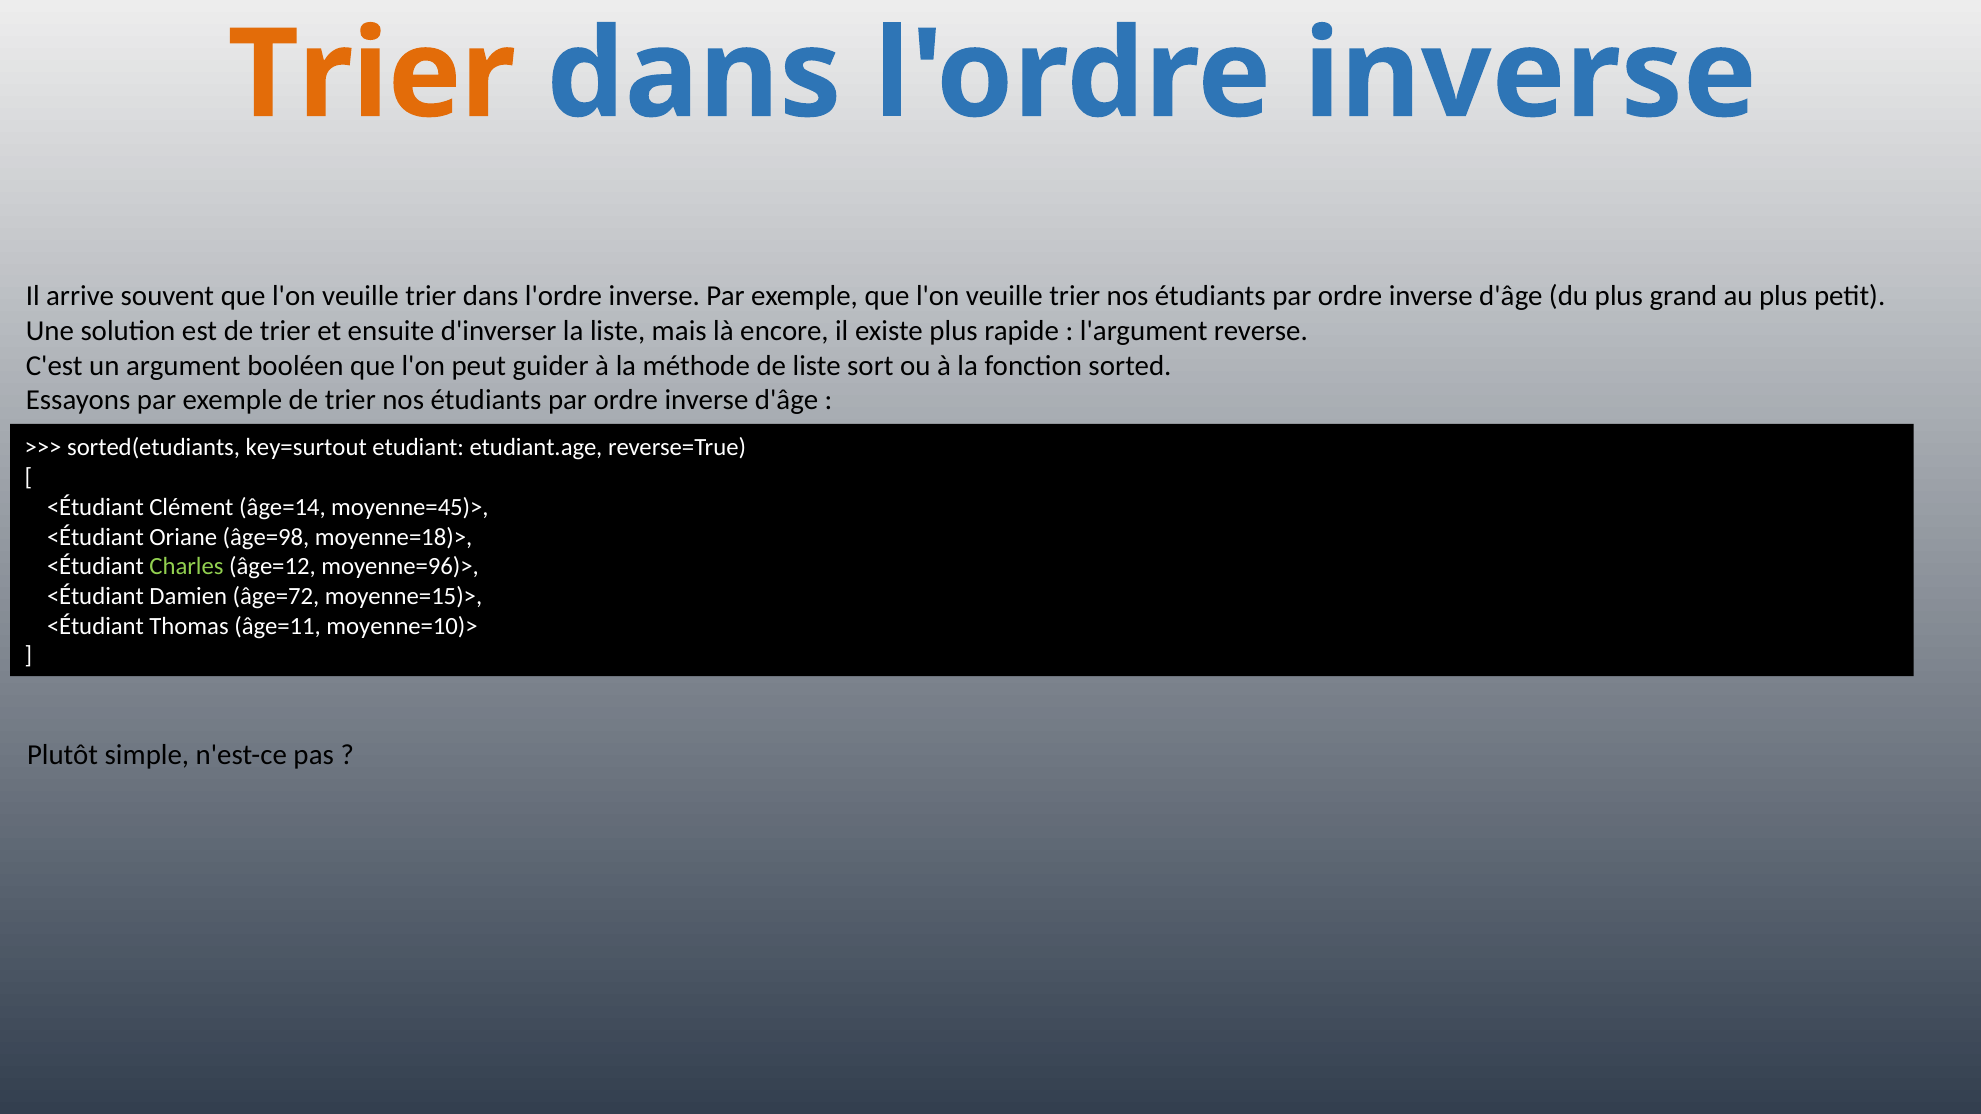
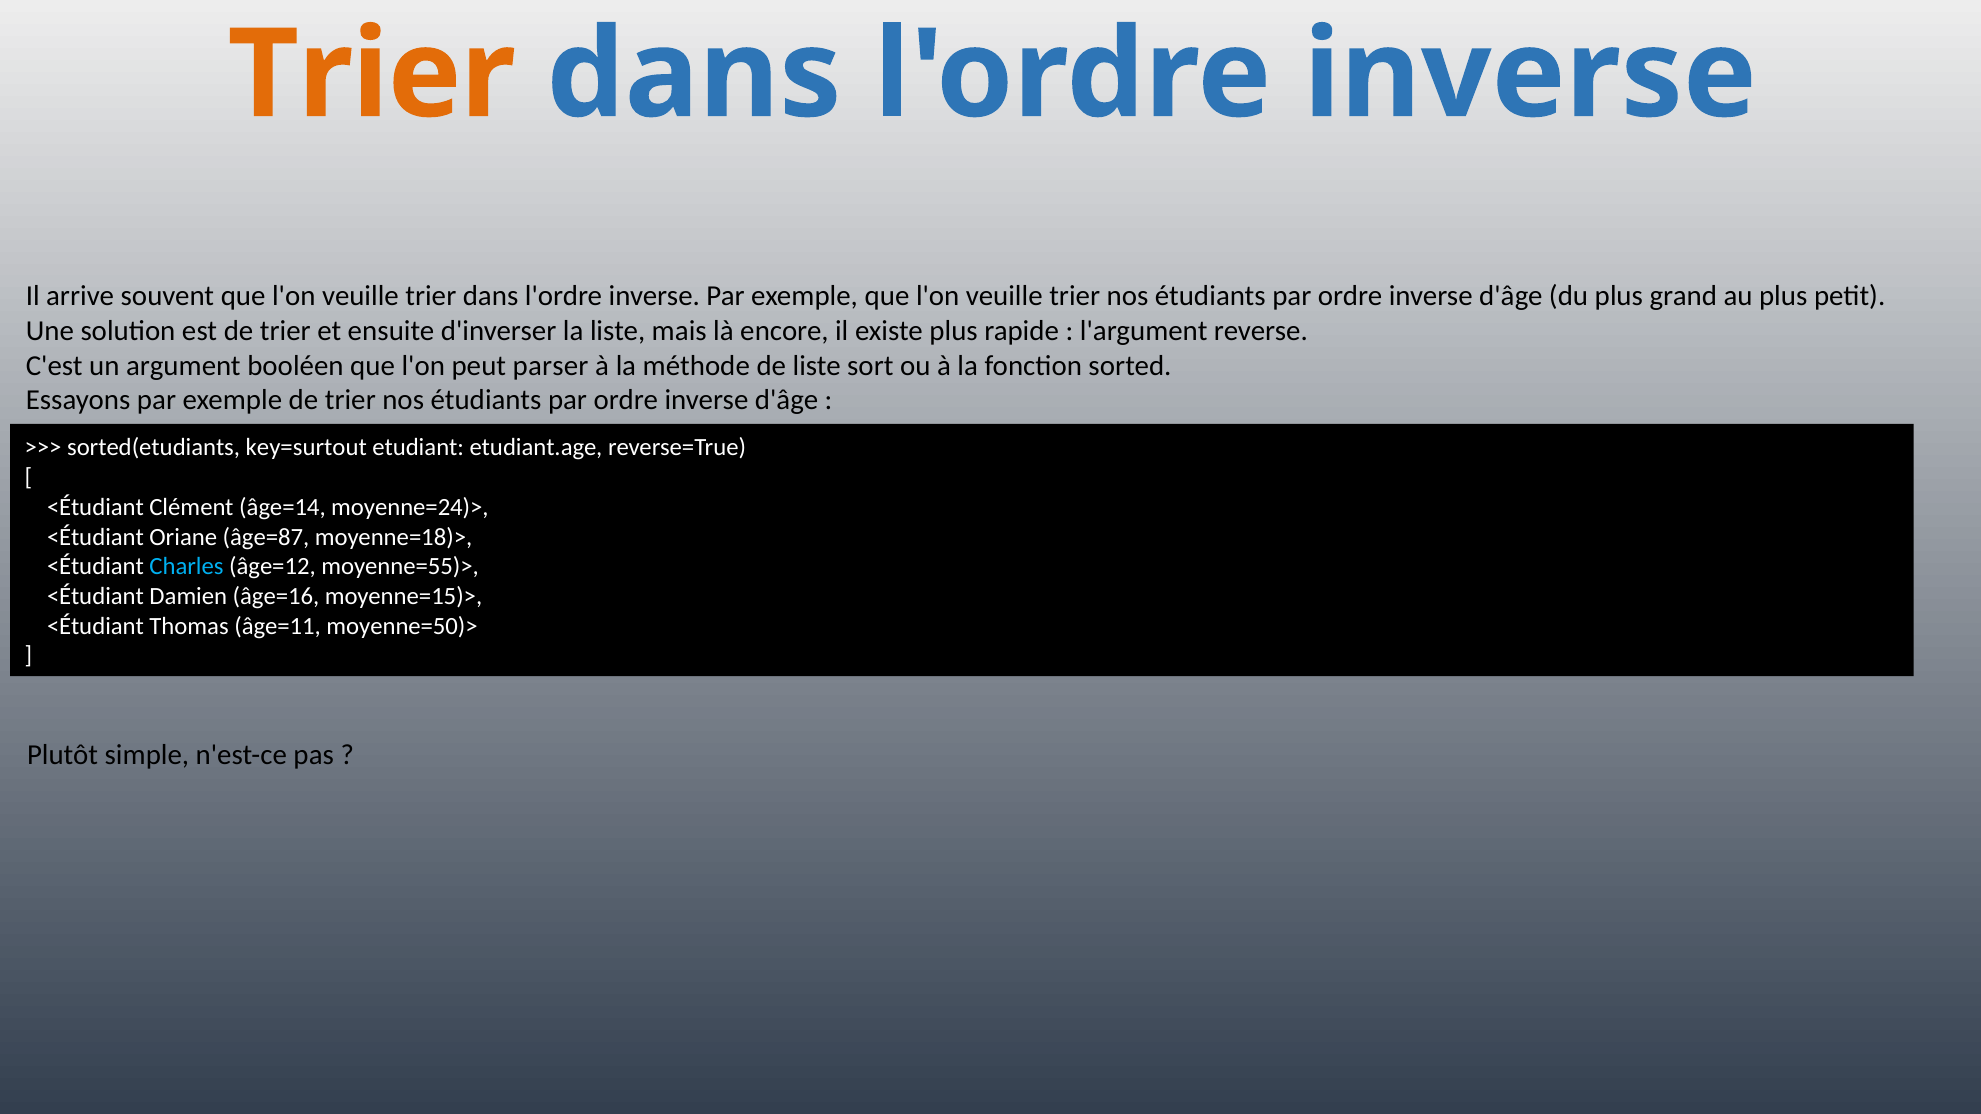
guider: guider -> parser (551, 366)
moyenne=45)>: moyenne=45)> -> moyenne=24)> (410, 507)
âge=98: âge=98 -> âge=87 (266, 537)
Charles colour: light green -> light blue (186, 567)
moyenne=96)>: moyenne=96)> -> moyenne=55)> (400, 567)
âge=72: âge=72 -> âge=16 (276, 596)
moyenne=10)>: moyenne=10)> -> moyenne=50)> (402, 626)
